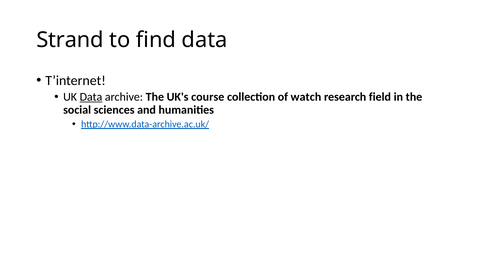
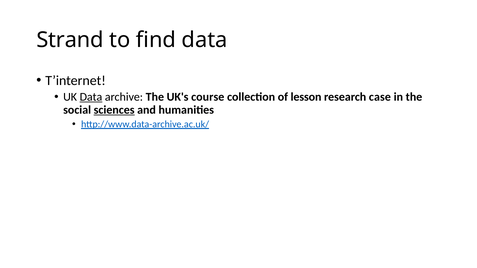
watch: watch -> lesson (306, 97)
field: field -> case (380, 97)
sciences underline: none -> present (114, 110)
